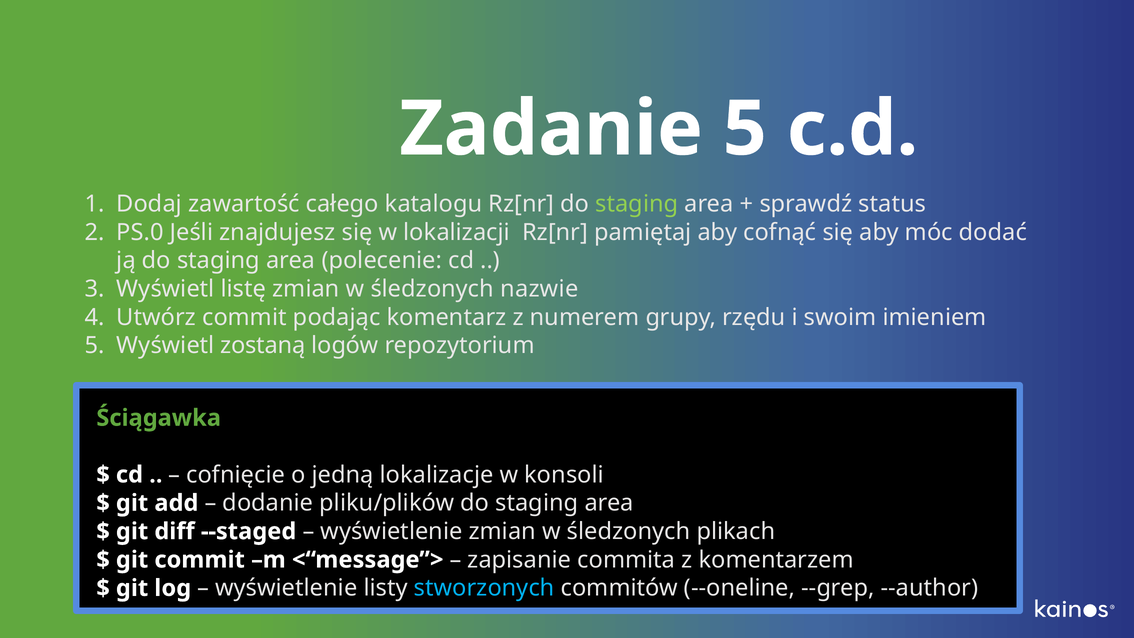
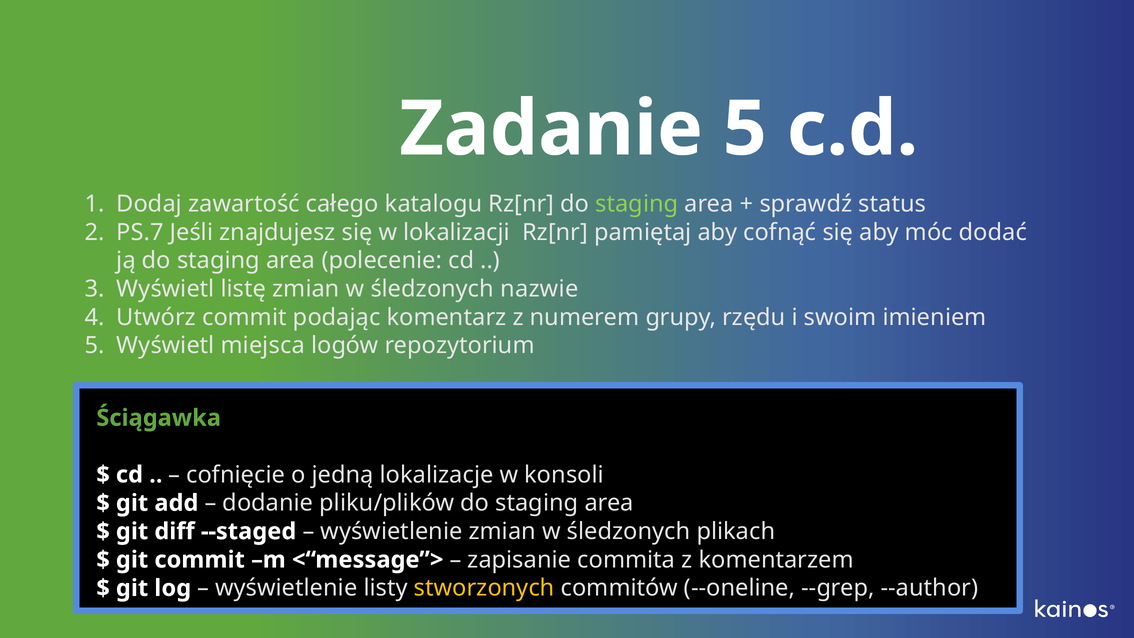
PS.0: PS.0 -> PS.7 (140, 232)
zostaną: zostaną -> miejsca (263, 346)
stworzonych colour: light blue -> yellow (484, 588)
